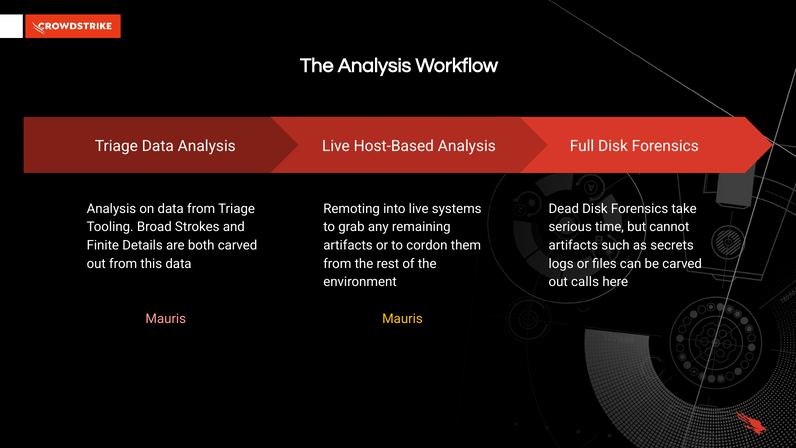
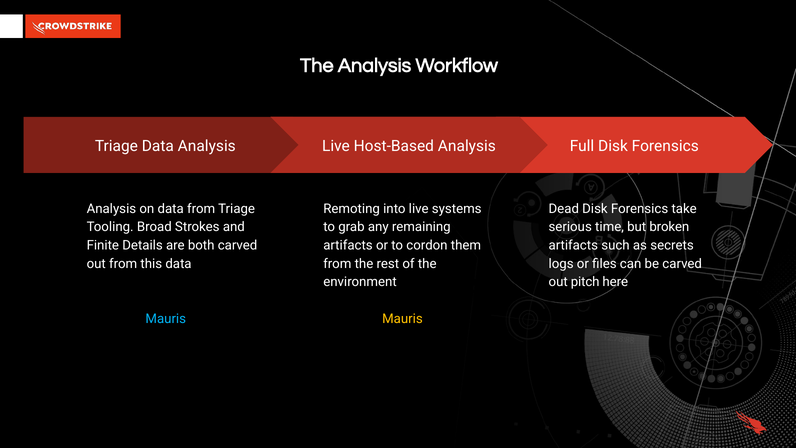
cannot: cannot -> broken (669, 227)
calls: calls -> pitch (585, 282)
Mauris colour: pink -> light blue (166, 319)
